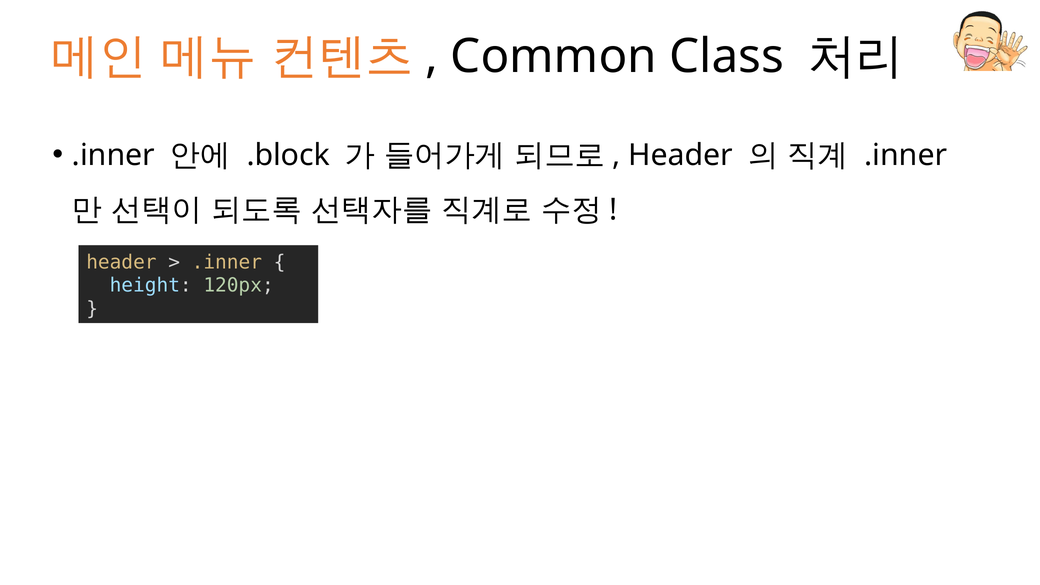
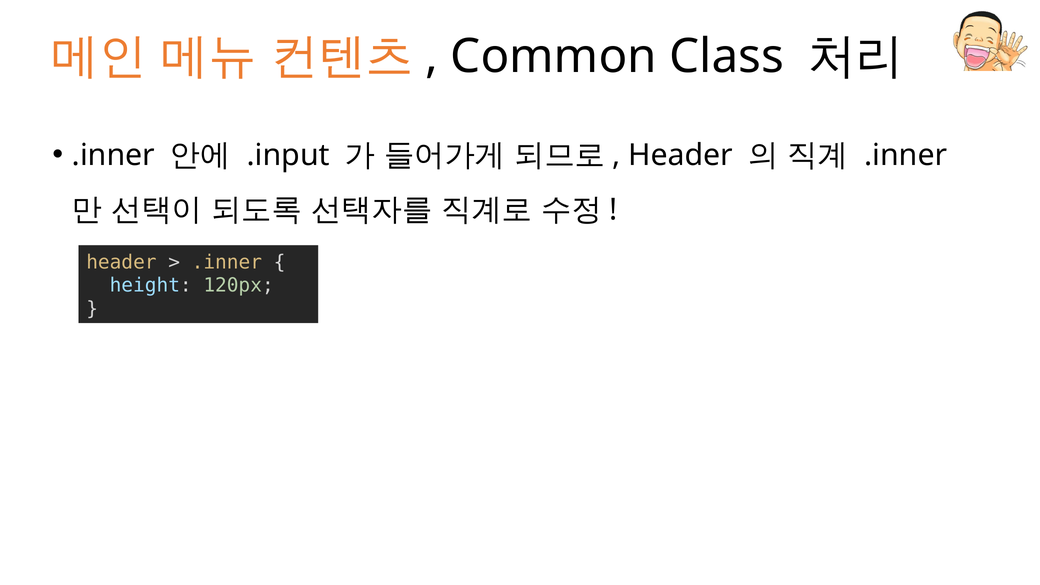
.block: .block -> .input (288, 155)
